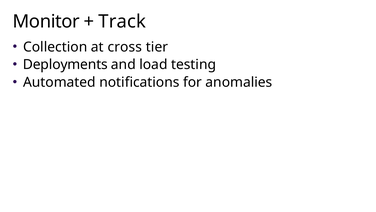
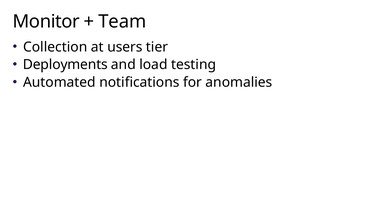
Track: Track -> Team (122, 22)
cross: cross -> users (125, 47)
